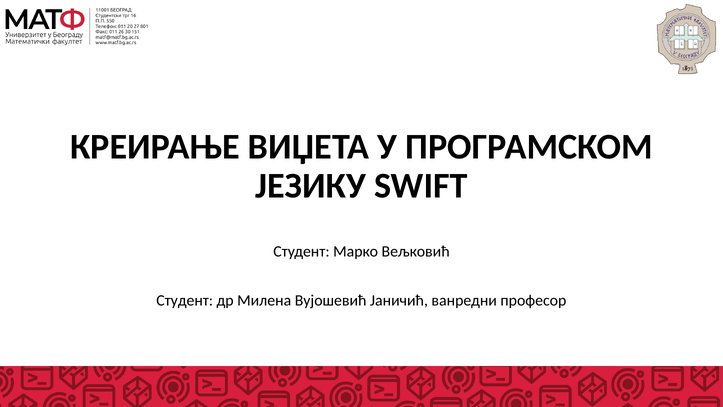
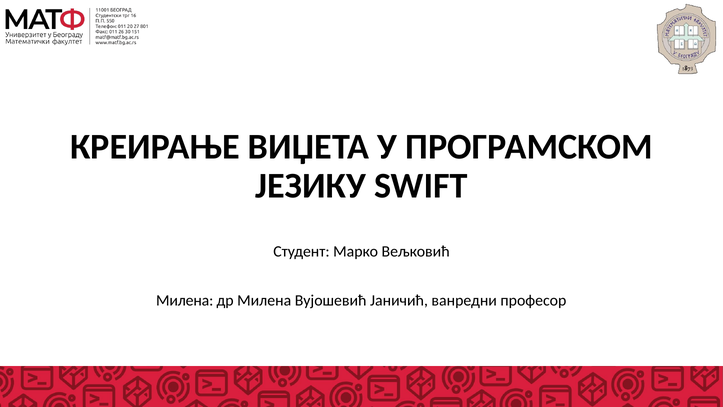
Студент: Студент -> Милена (185, 301)
